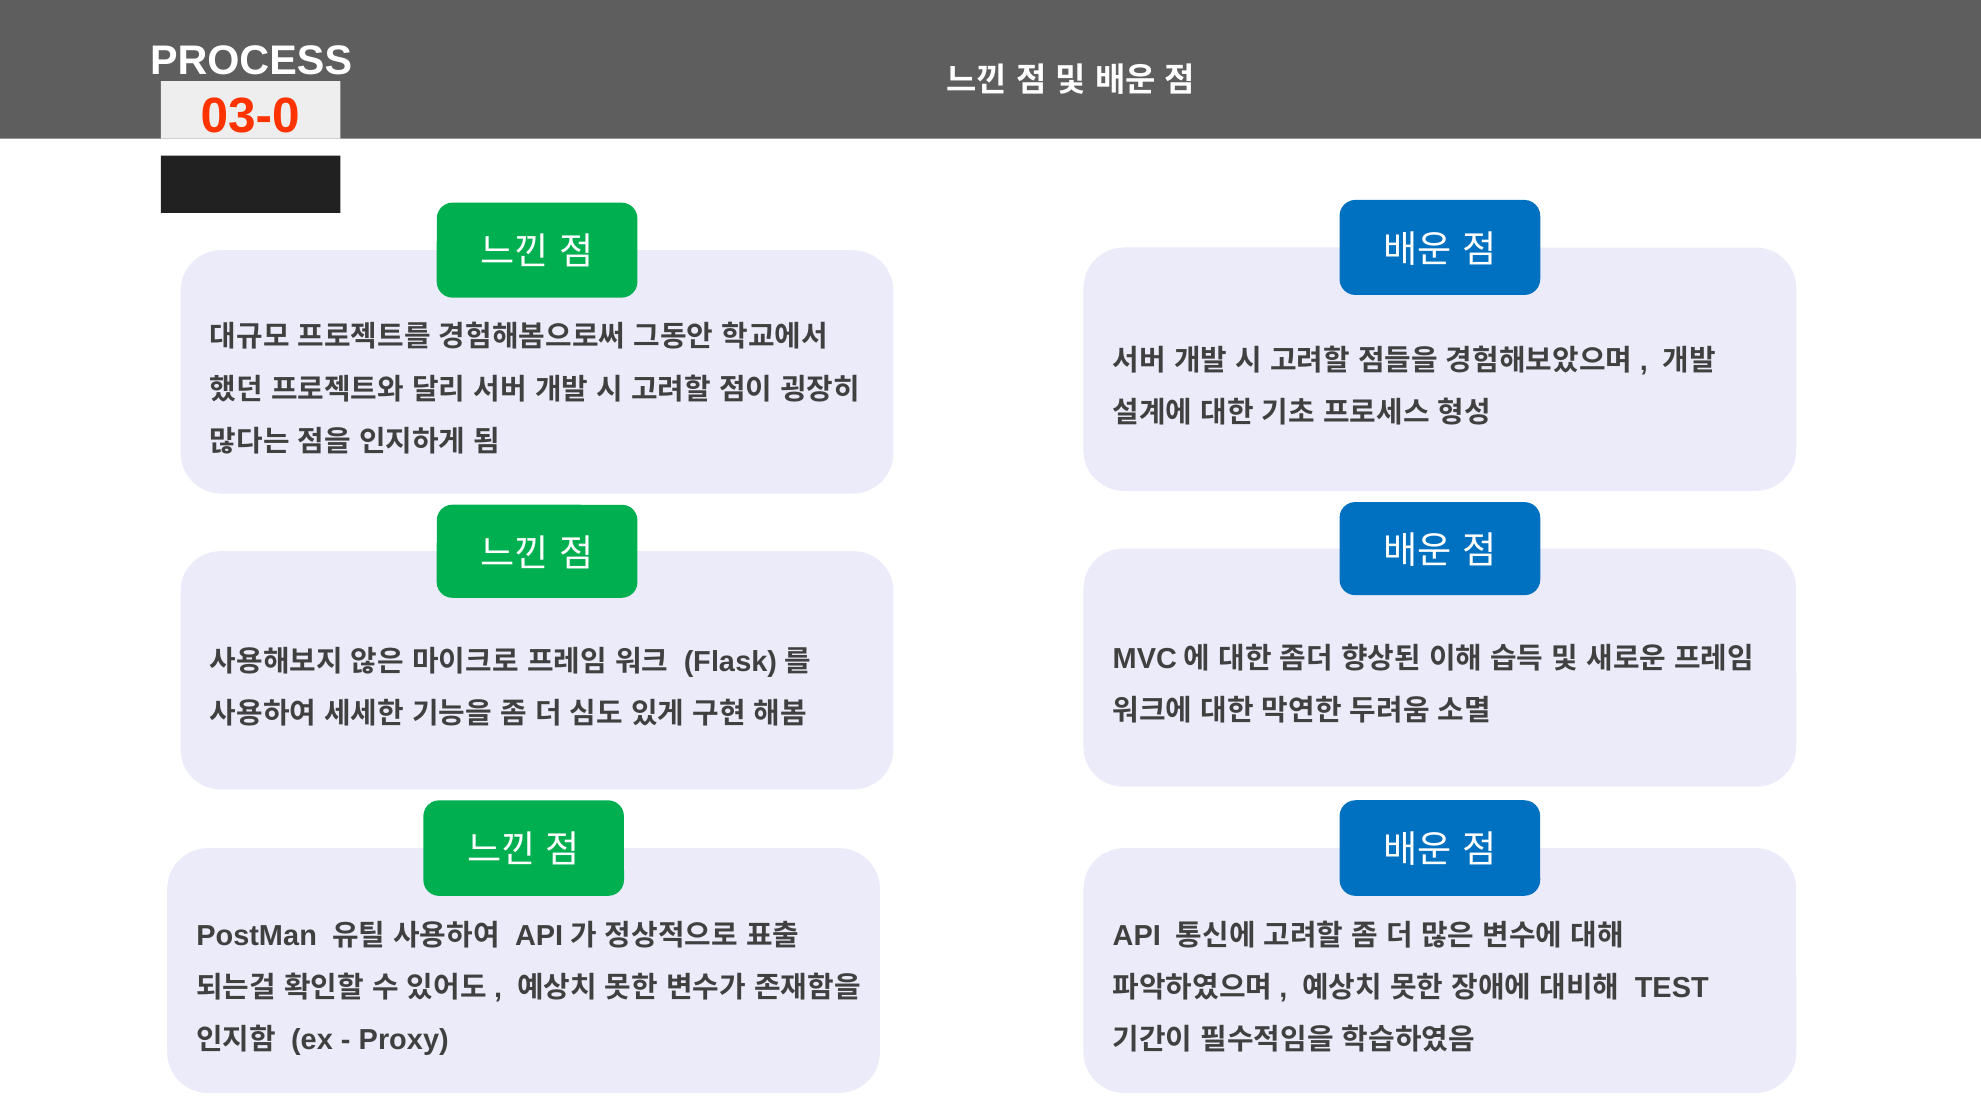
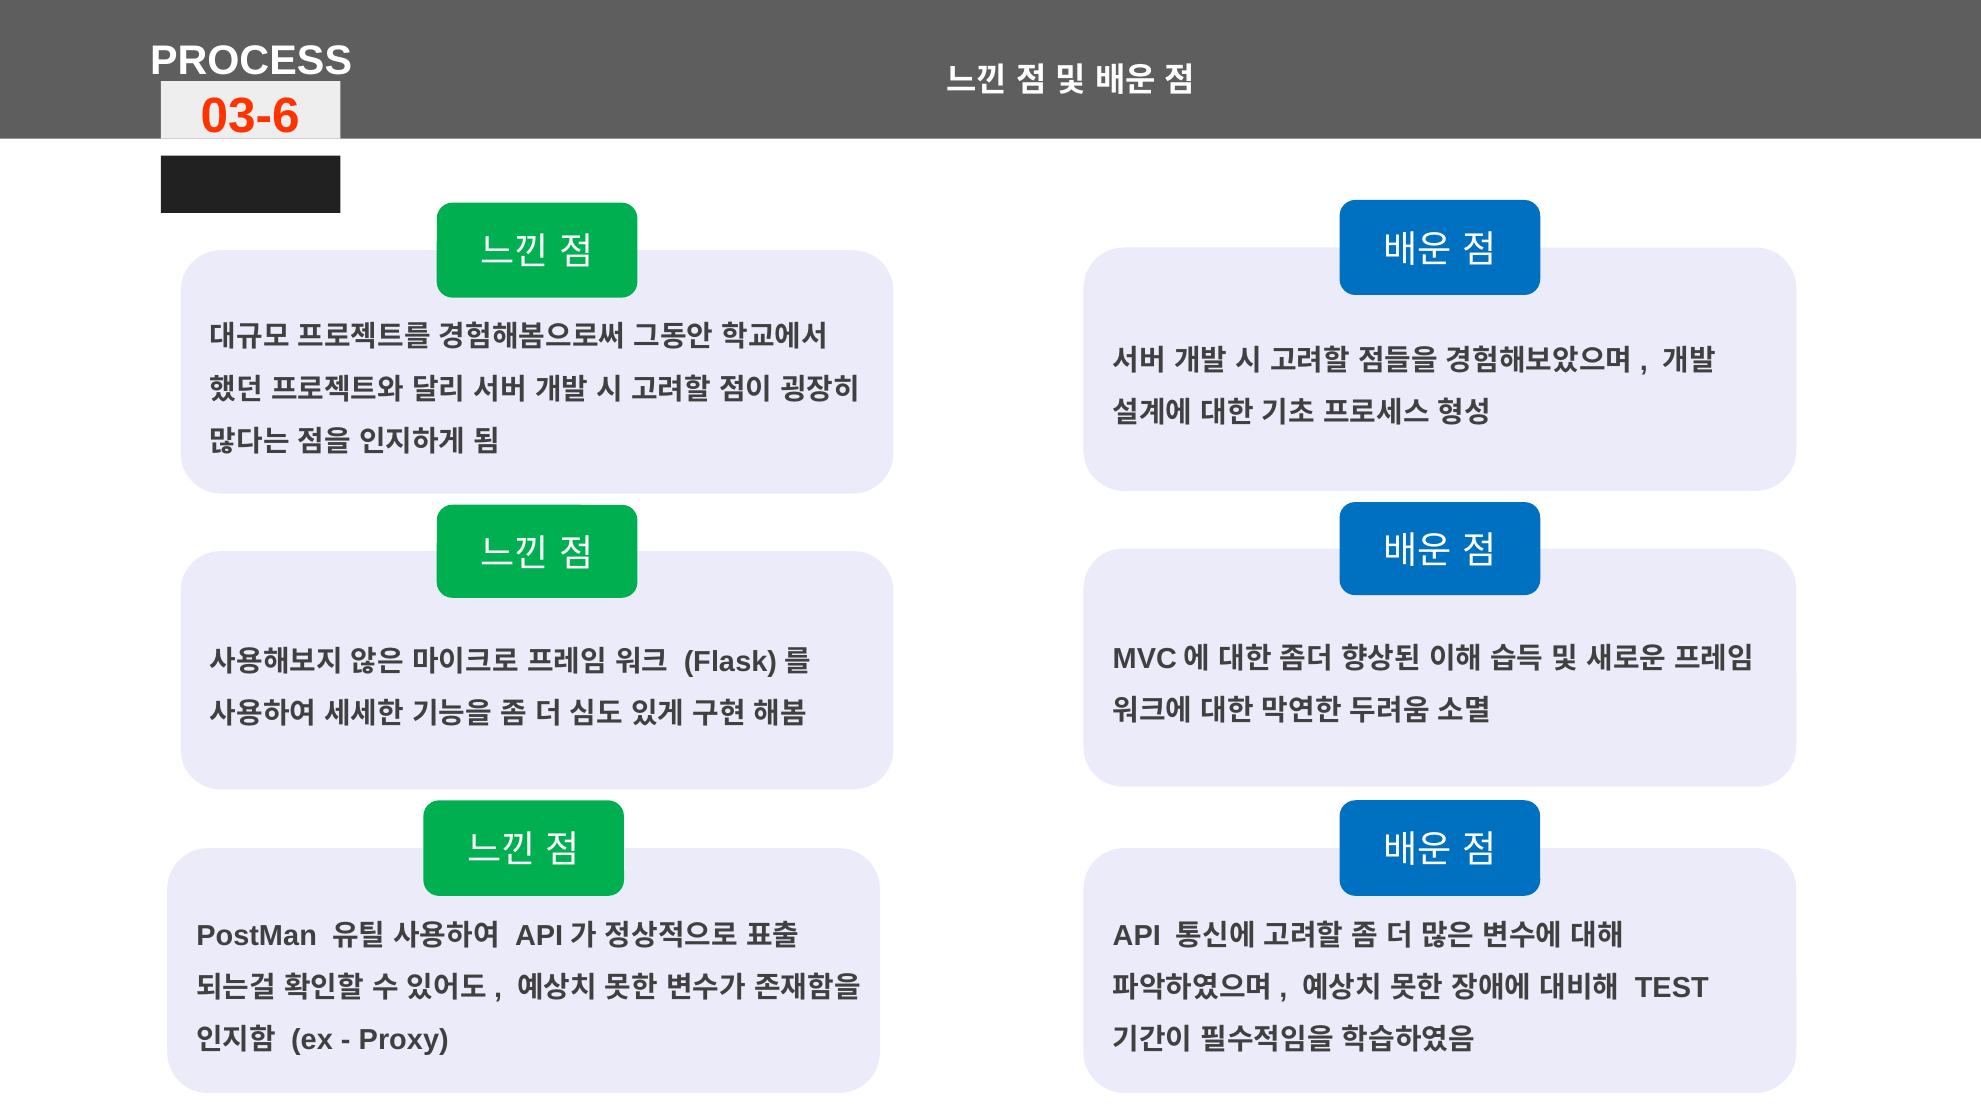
03-0: 03-0 -> 03-6 (250, 116)
